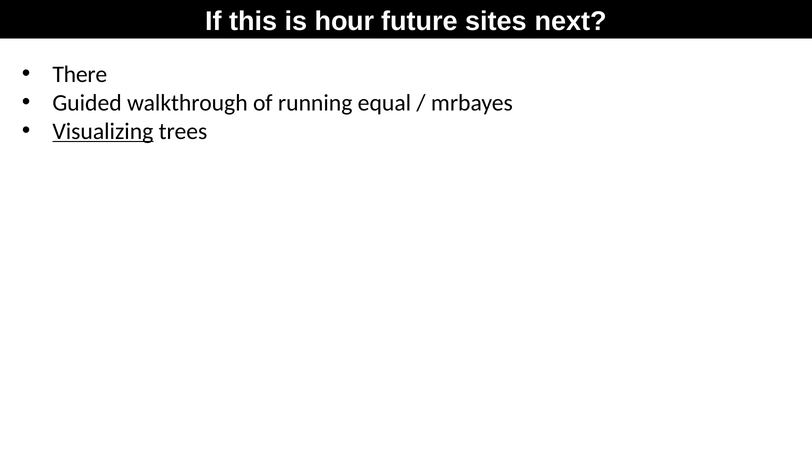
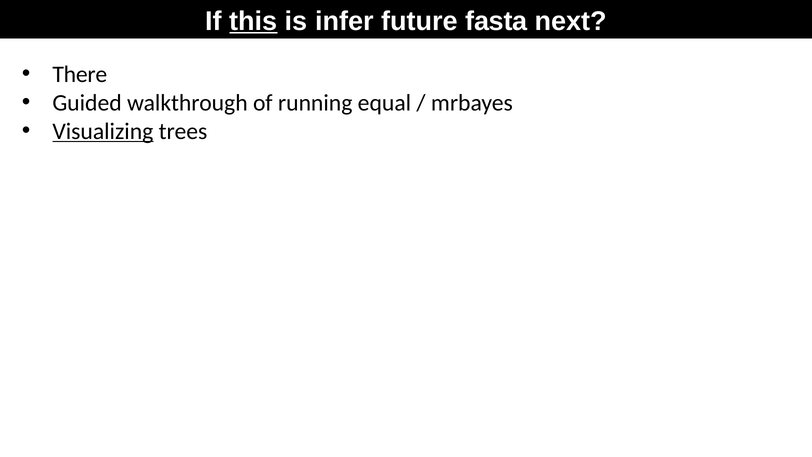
this underline: none -> present (253, 21)
hour: hour -> infer (344, 21)
sites: sites -> fasta (496, 21)
